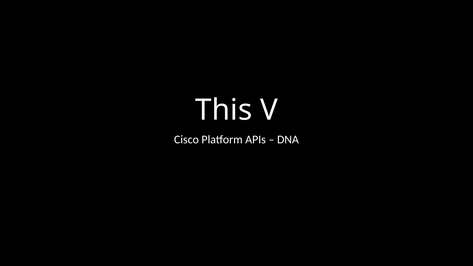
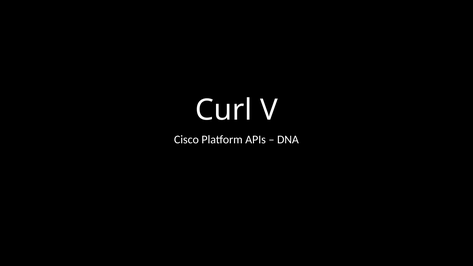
This: This -> Curl (224, 110)
